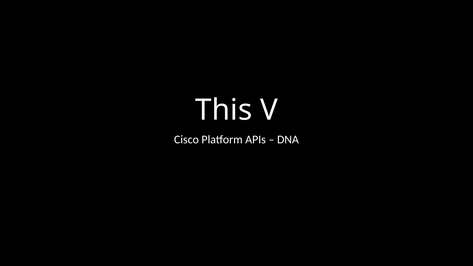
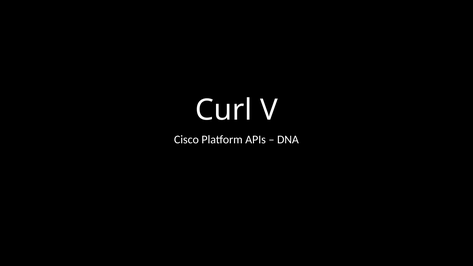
This: This -> Curl (224, 110)
